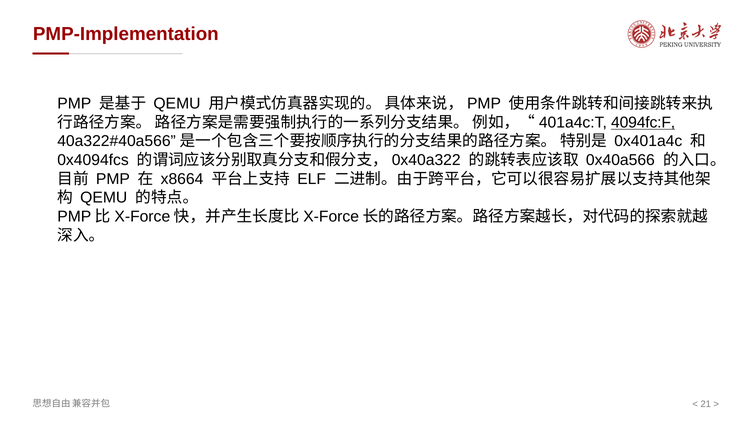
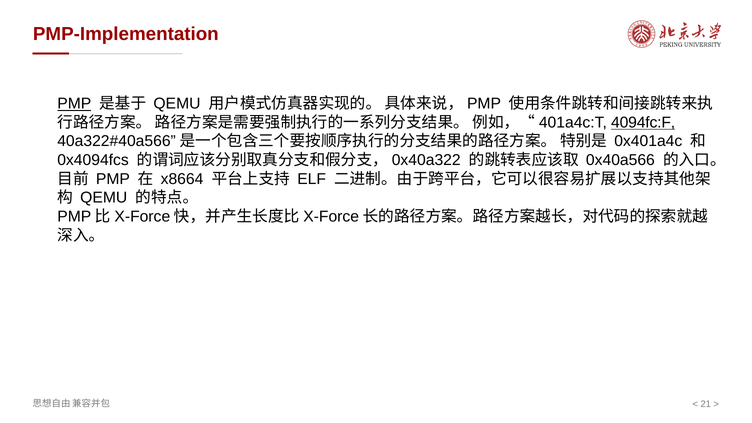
PMP underline: none -> present (74, 104)
